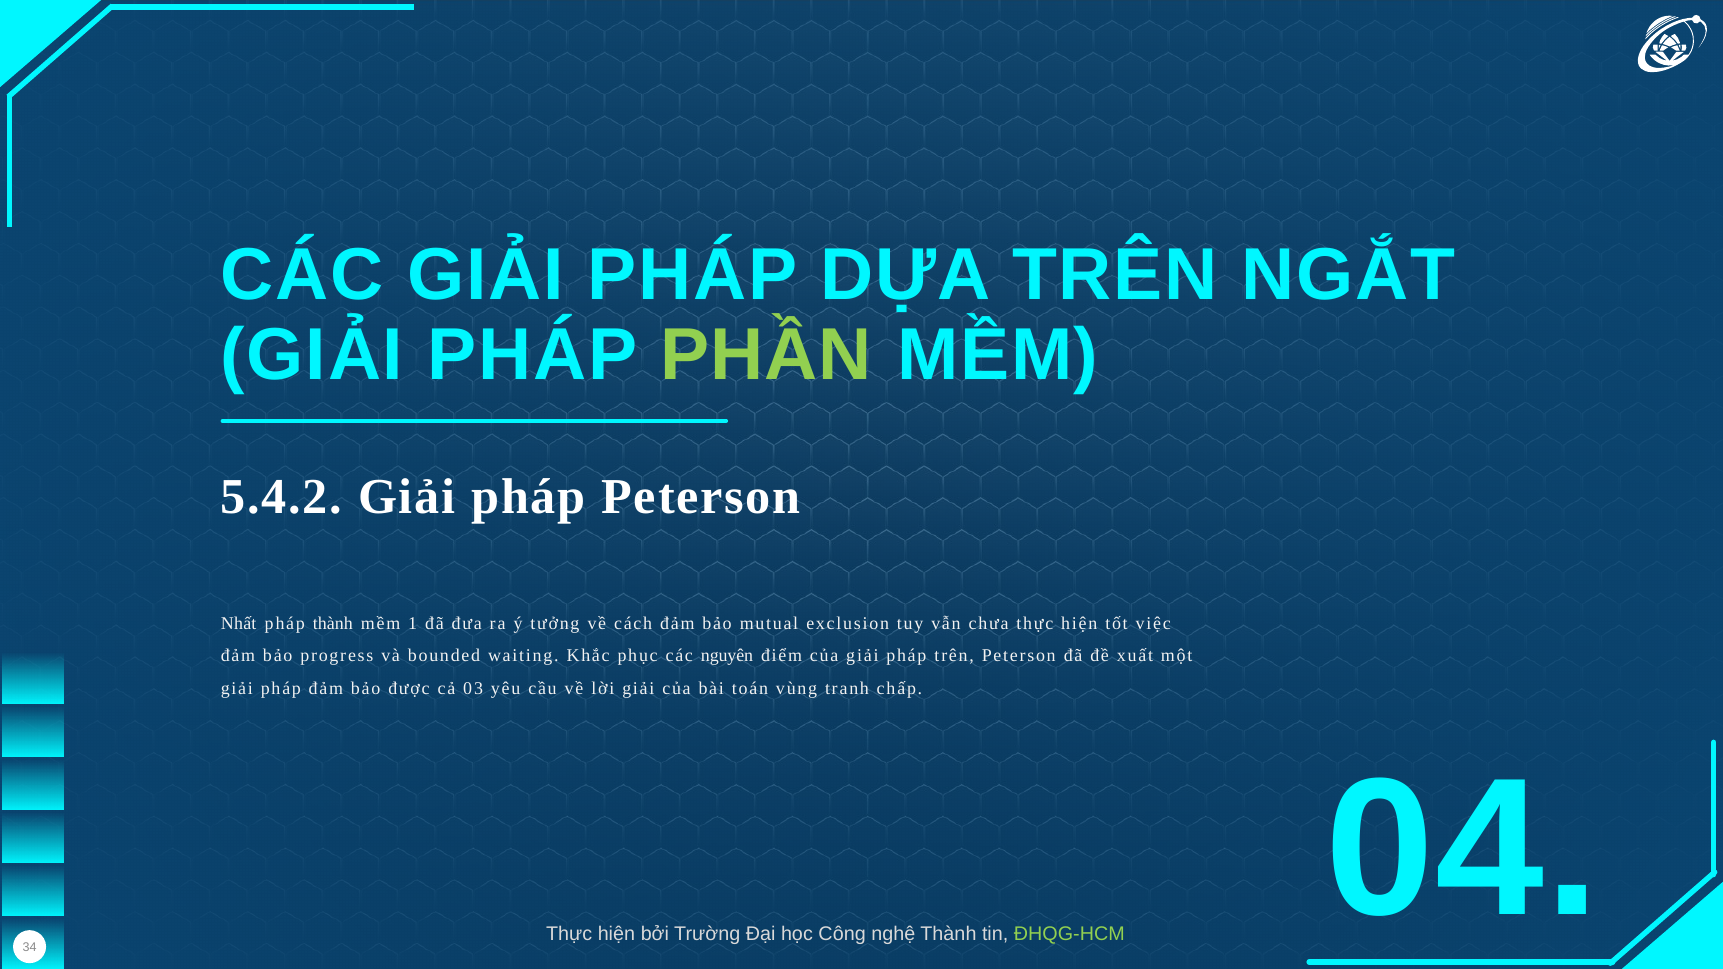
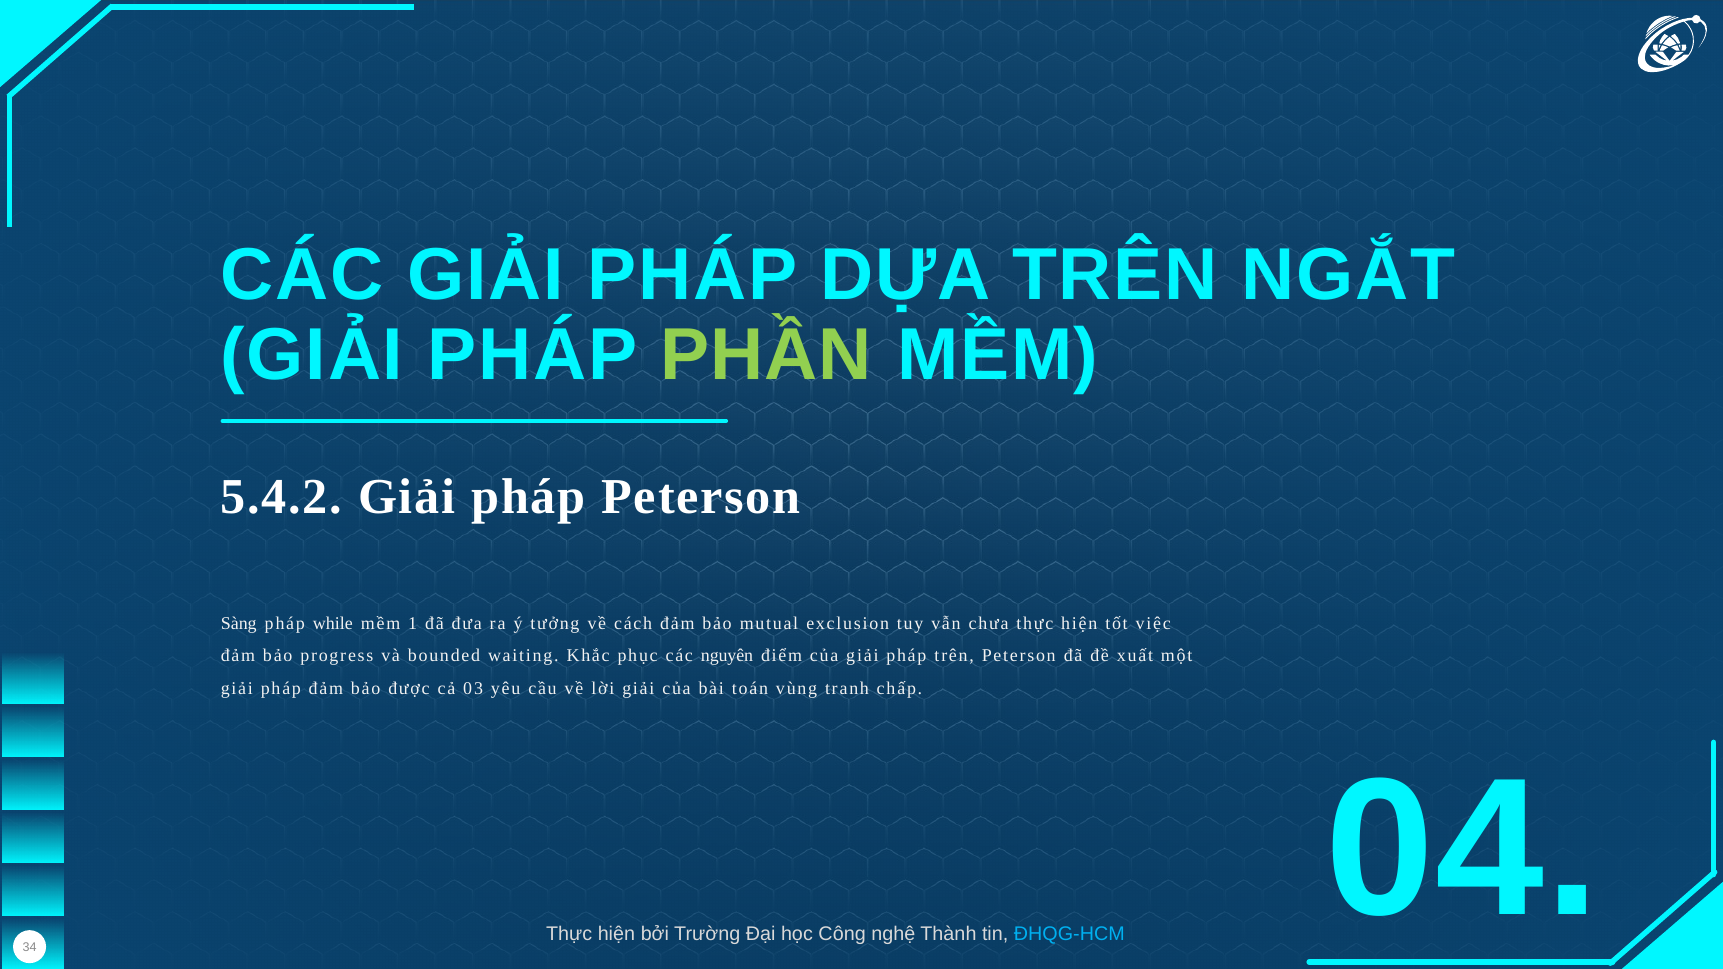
Nhất: Nhất -> Sàng (239, 624)
pháp thành: thành -> while (333, 624)
ĐHQG-HCM colour: light green -> light blue (1069, 934)
